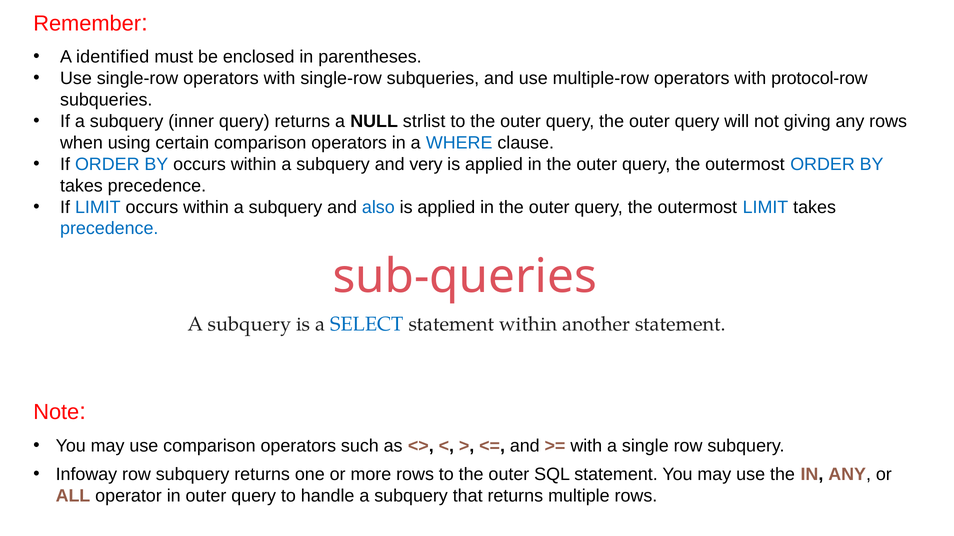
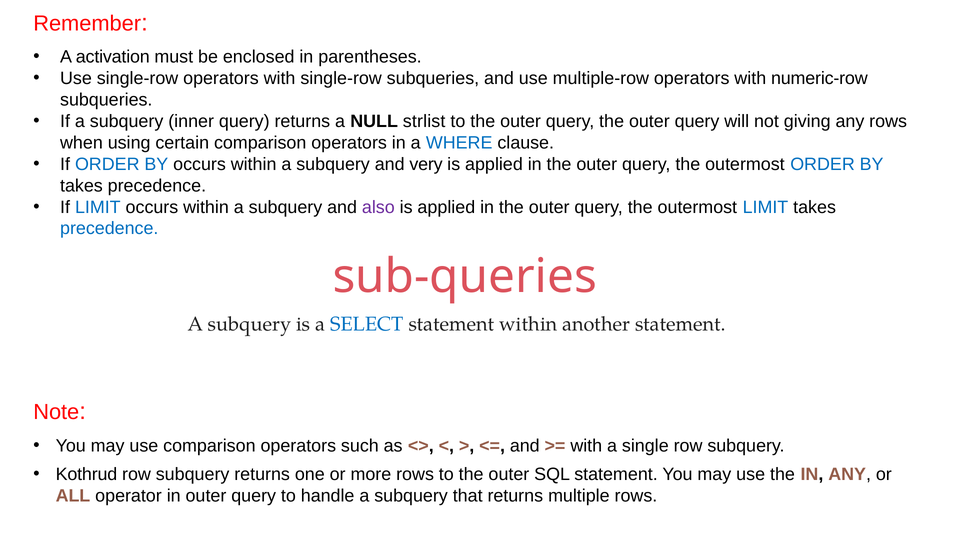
identified: identified -> activation (113, 57)
protocol-row: protocol-row -> numeric-row (819, 79)
also colour: blue -> purple (378, 207)
Infoway: Infoway -> Kothrud (86, 475)
